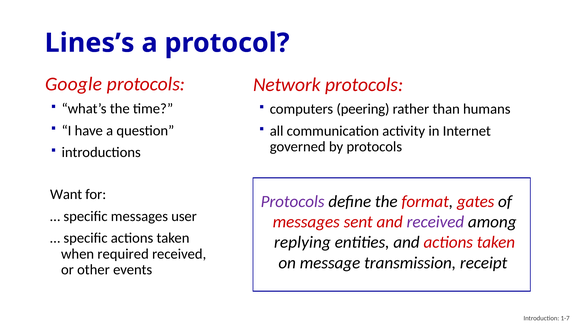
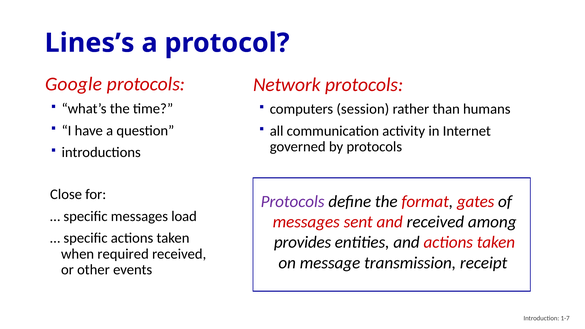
peering: peering -> session (363, 109)
Want: Want -> Close (66, 194)
user: user -> load (184, 216)
received colour: purple -> black (435, 222)
replying: replying -> provides (303, 242)
